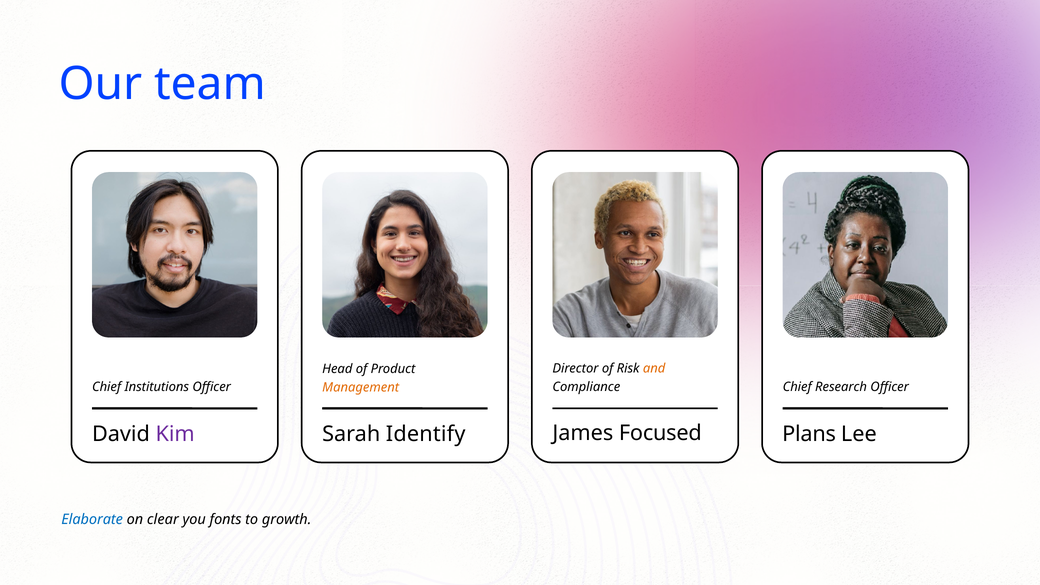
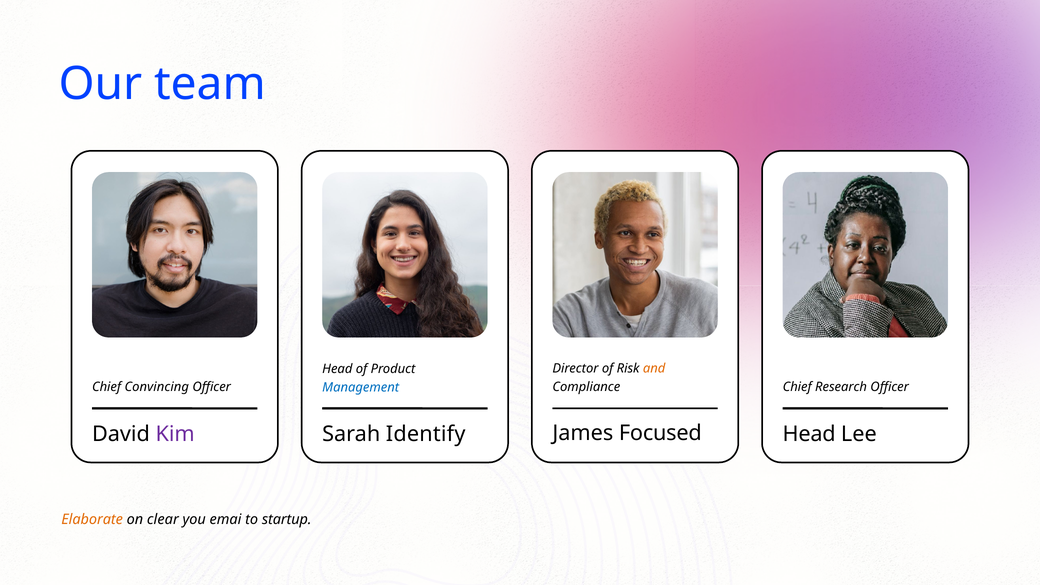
Institutions: Institutions -> Convincing (157, 387)
Management colour: orange -> blue (361, 387)
Plans: Plans -> Head (809, 434)
Elaborate colour: blue -> orange (92, 520)
fonts: fonts -> emai (226, 520)
growth: growth -> startup (287, 520)
